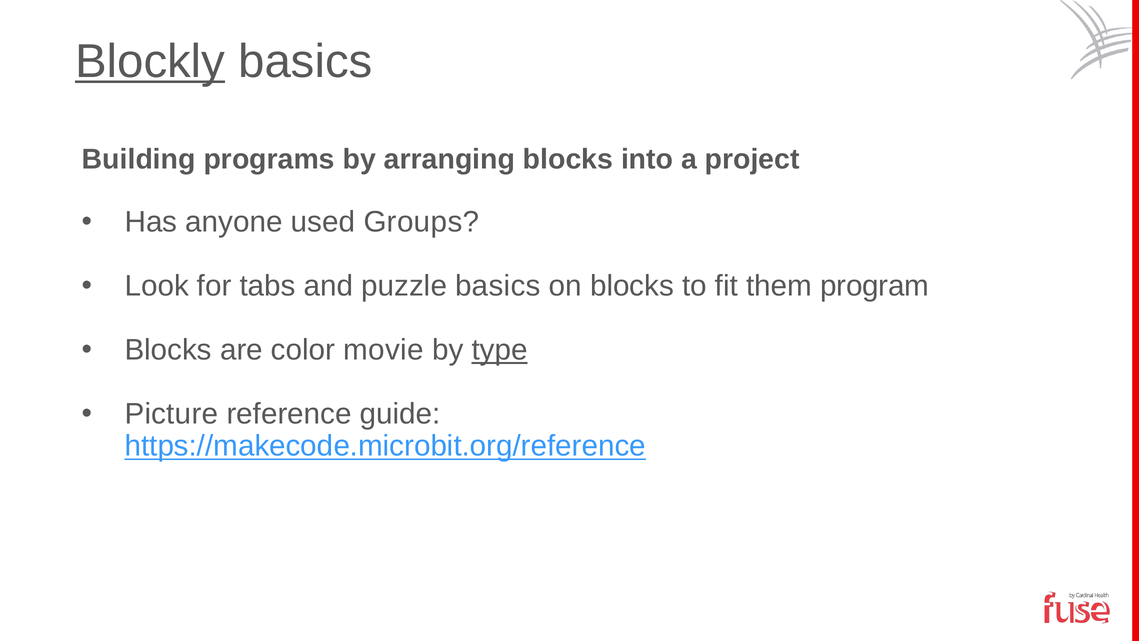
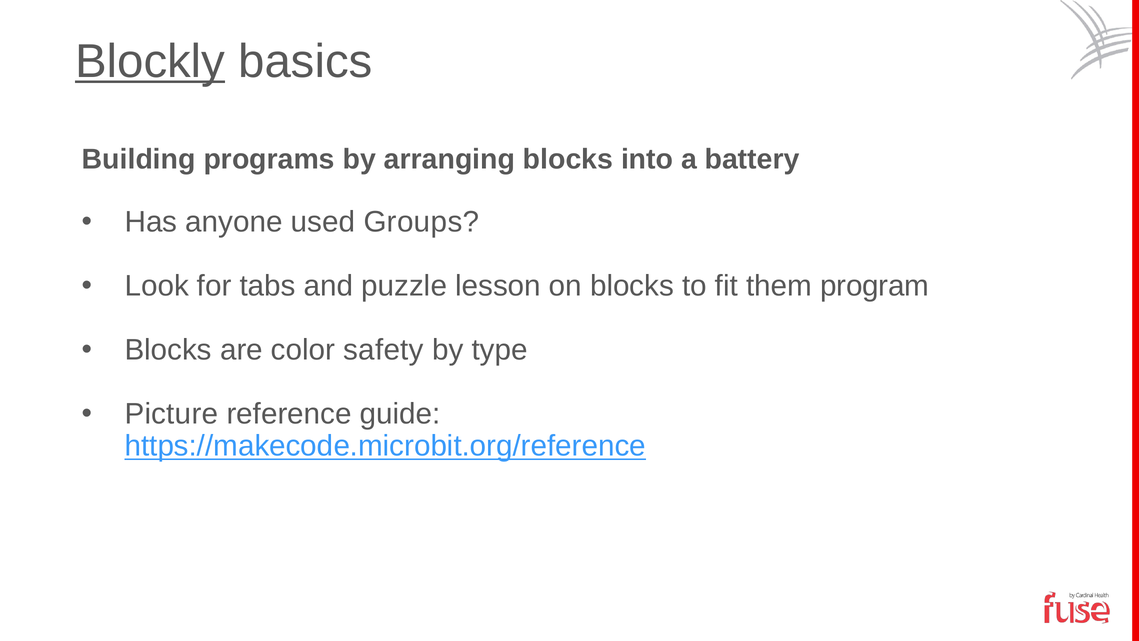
project: project -> battery (752, 159)
puzzle basics: basics -> lesson (498, 286)
movie: movie -> safety (384, 350)
type underline: present -> none (500, 350)
